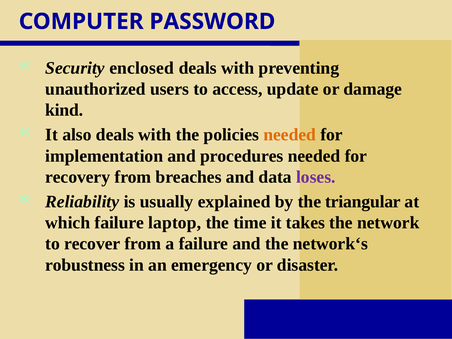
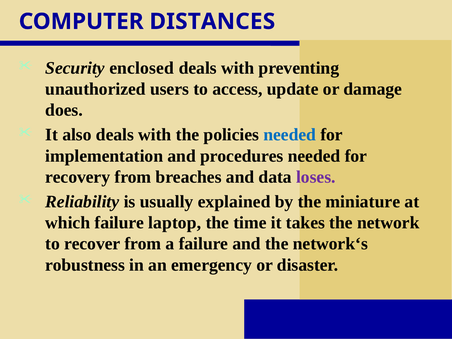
PASSWORD: PASSWORD -> DISTANCES (212, 21)
kind: kind -> does (64, 110)
needed colour: orange -> blue (290, 135)
triangular: triangular -> miniature (363, 202)
